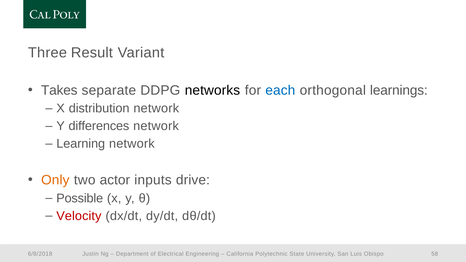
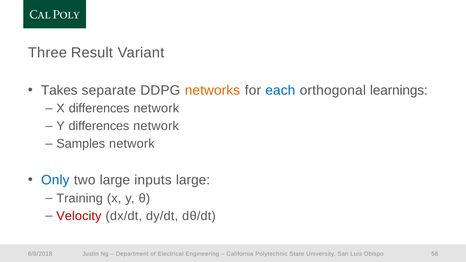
networks colour: black -> orange (212, 90)
X distribution: distribution -> differences (99, 109)
Learning: Learning -> Samples (81, 144)
Only colour: orange -> blue (55, 180)
two actor: actor -> large (115, 180)
inputs drive: drive -> large (193, 180)
Possible: Possible -> Training (80, 198)
